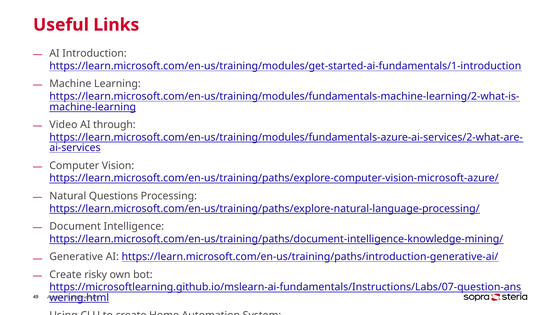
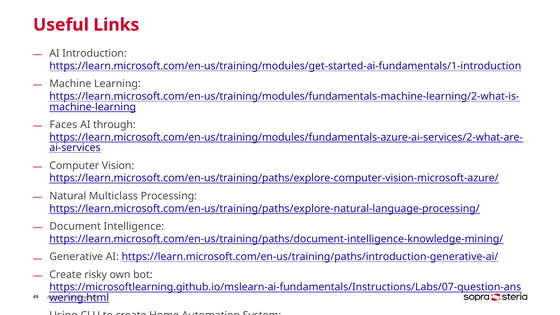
Video: Video -> Faces (63, 125)
Questions: Questions -> Multiclass (113, 196)
